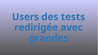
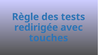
Users: Users -> Règle (25, 17)
grandes: grandes -> touches (49, 38)
